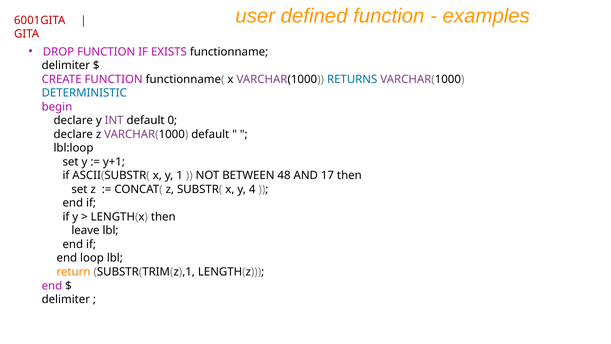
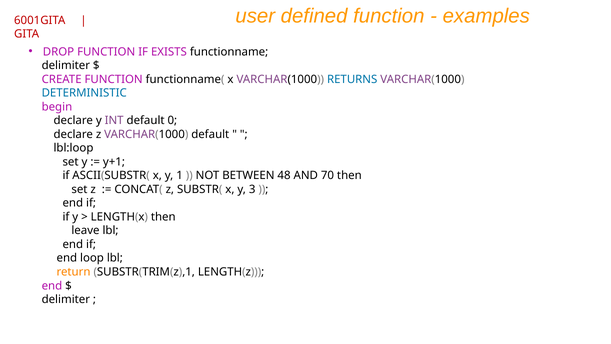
17: 17 -> 70 (327, 175)
4: 4 -> 3 (252, 189)
